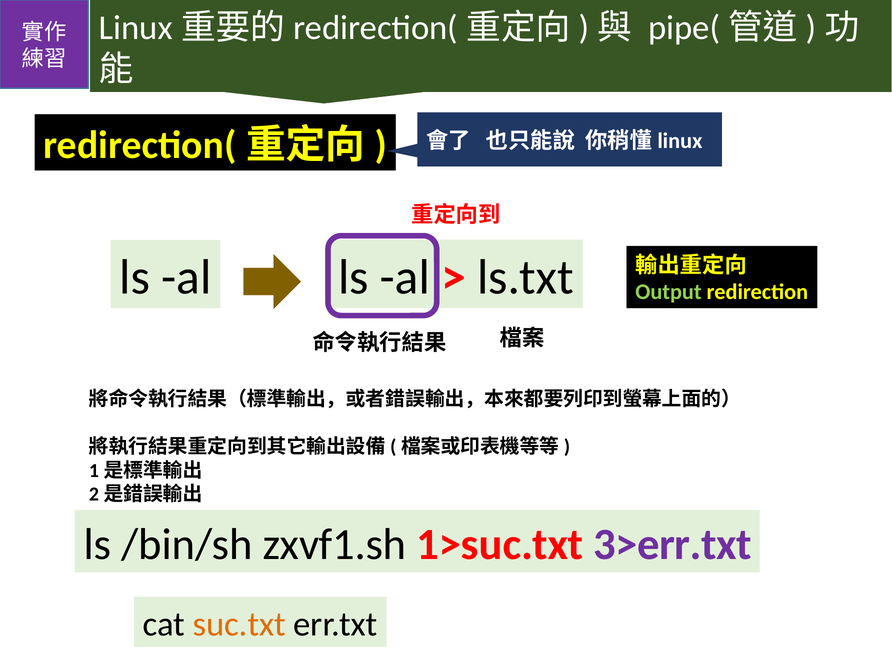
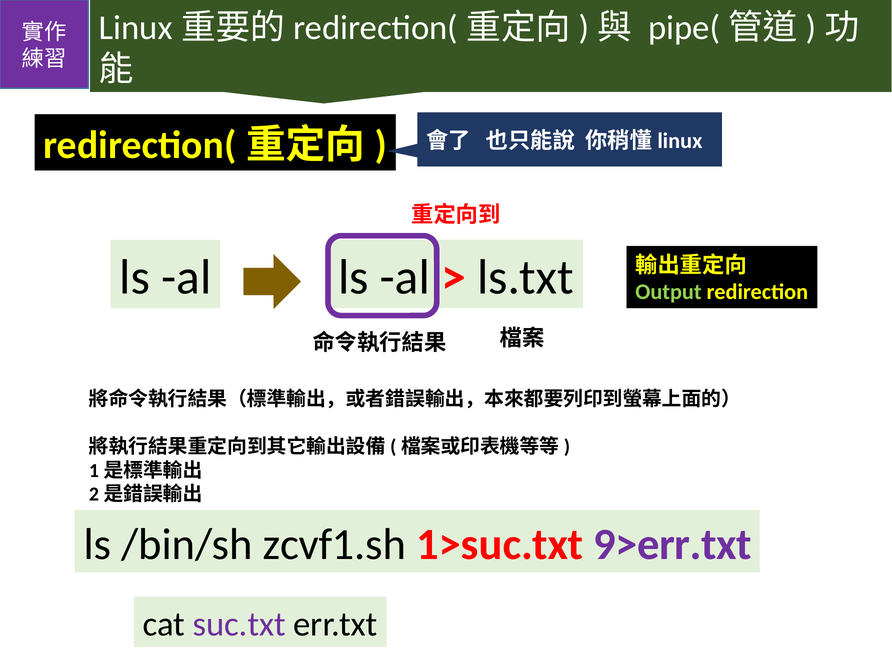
zxvf1.sh: zxvf1.sh -> zcvf1.sh (334, 544)
3>err.txt: 3>err.txt -> 9>err.txt (672, 544)
suc.txt colour: orange -> purple (239, 624)
